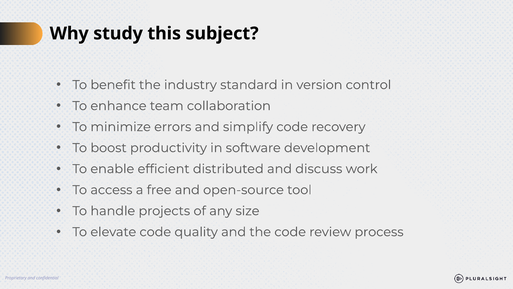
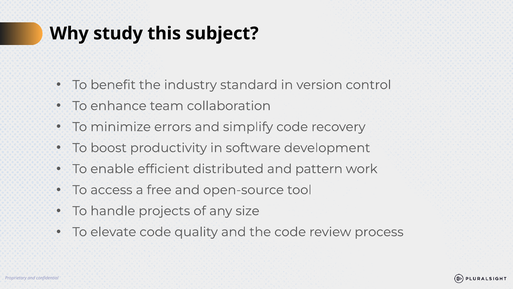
discuss: discuss -> pattern (319, 169)
